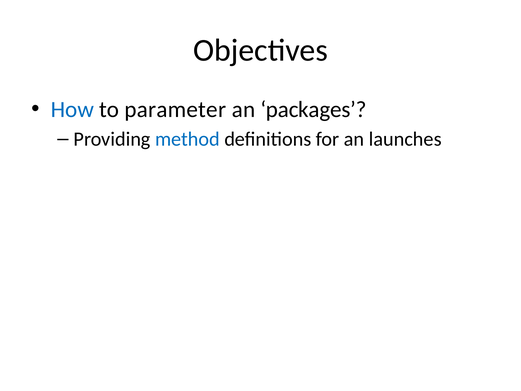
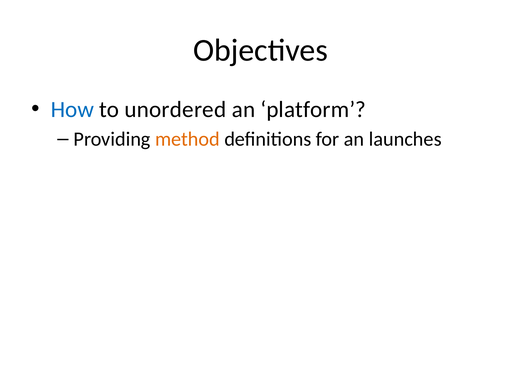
parameter: parameter -> unordered (175, 109)
packages: packages -> platform (313, 109)
method colour: blue -> orange (187, 139)
